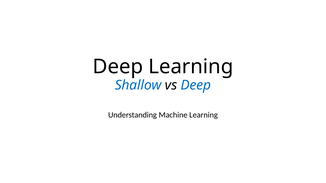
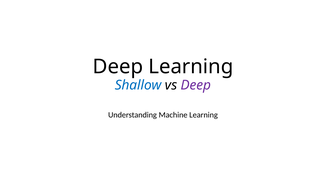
Deep colour: blue -> purple (196, 85)
